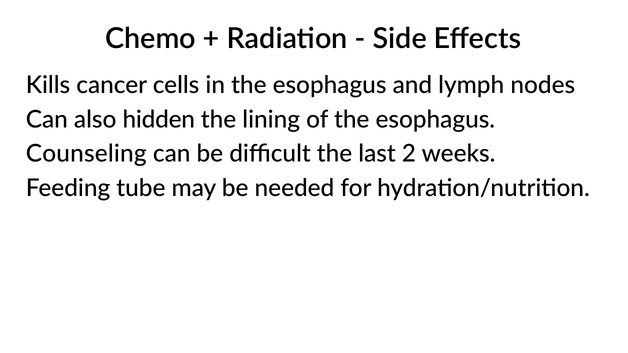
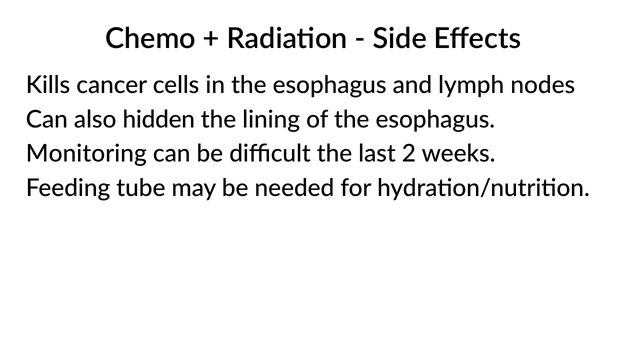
Counseling: Counseling -> Monitoring (86, 154)
